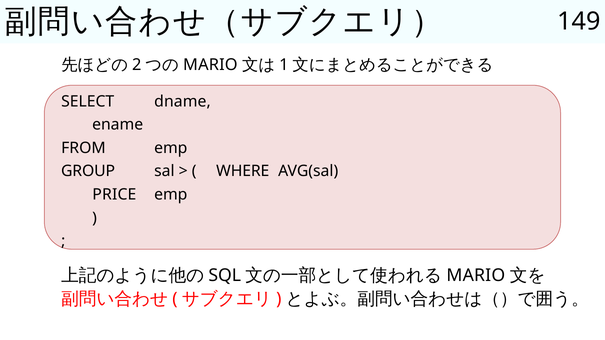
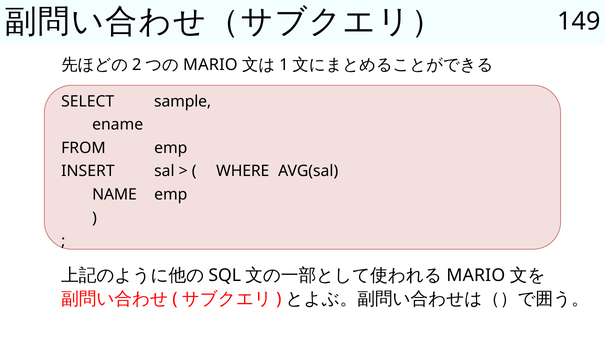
dname: dname -> sample (183, 102)
GROUP: GROUP -> INSERT (88, 171)
PRICE: PRICE -> NAME (115, 195)
